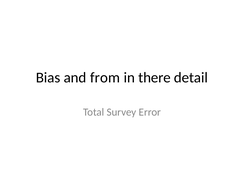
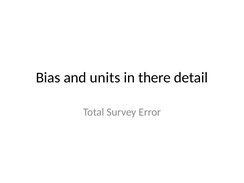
from: from -> units (105, 78)
